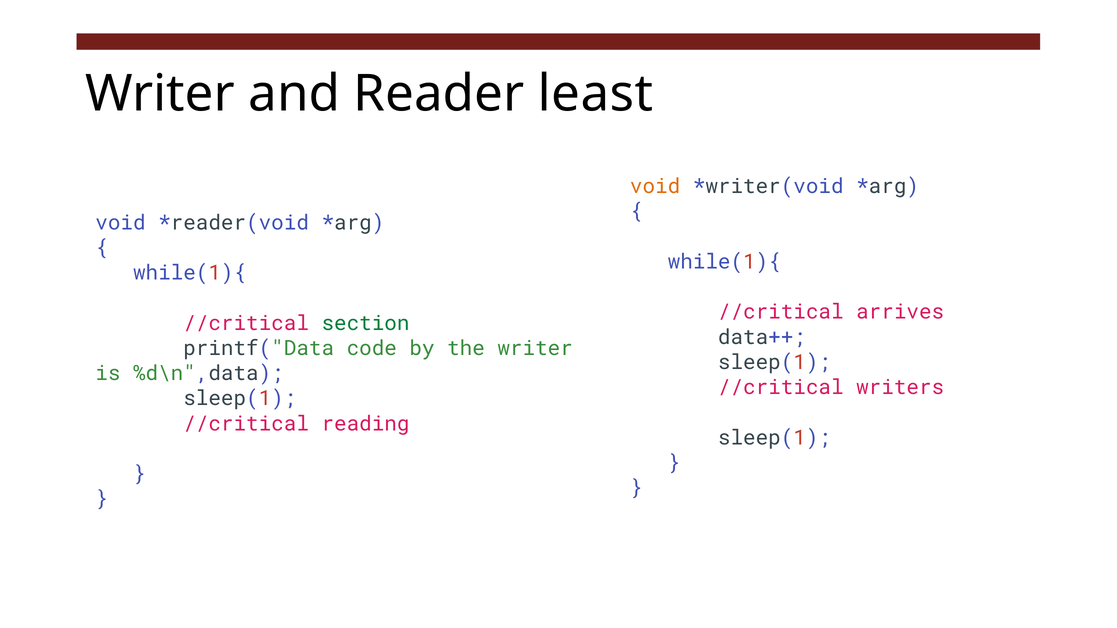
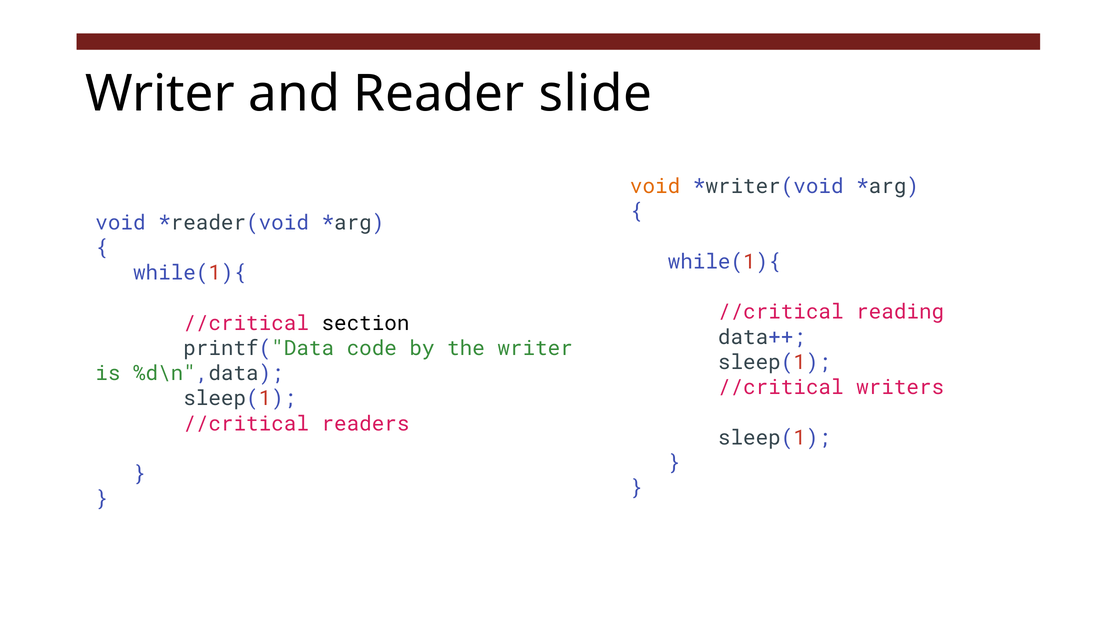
least: least -> slide (595, 94)
arrives: arrives -> reading (900, 312)
section colour: green -> black (365, 323)
reading: reading -> readers (365, 424)
